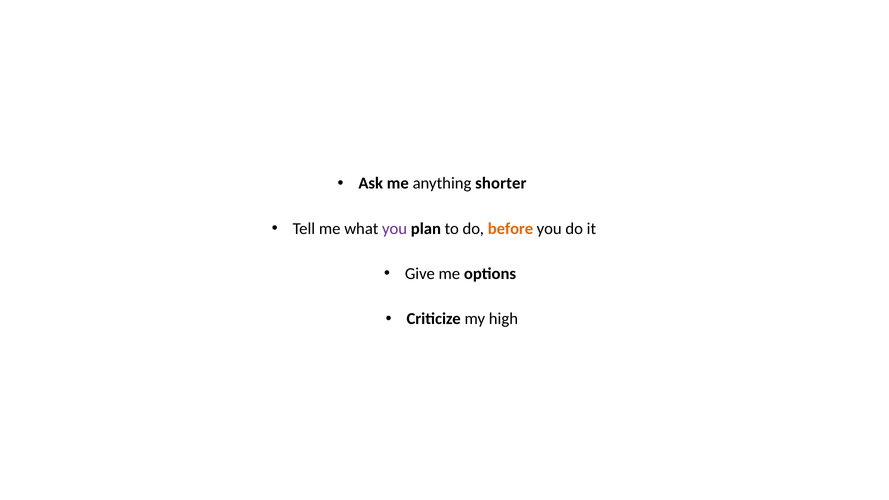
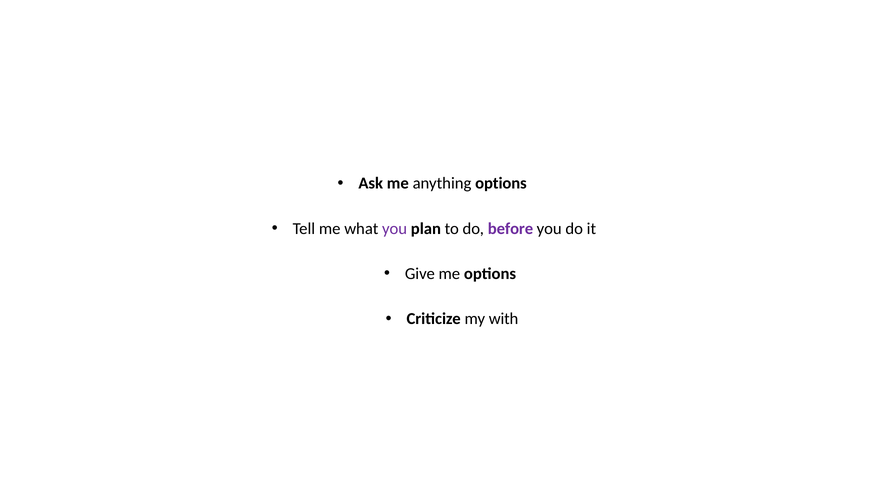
anything shorter: shorter -> options (501, 183)
before colour: orange -> purple (511, 229)
high: high -> with (504, 319)
